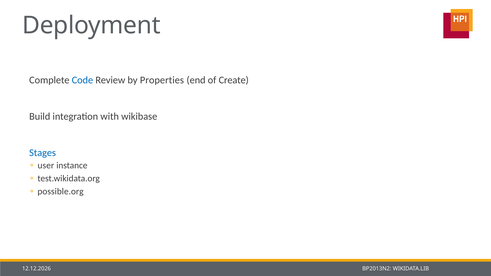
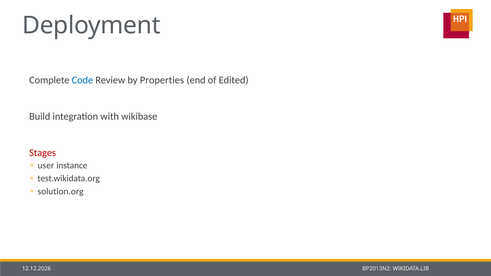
Create: Create -> Edited (234, 80)
Stages colour: blue -> red (43, 153)
possible.org: possible.org -> solution.org (61, 192)
